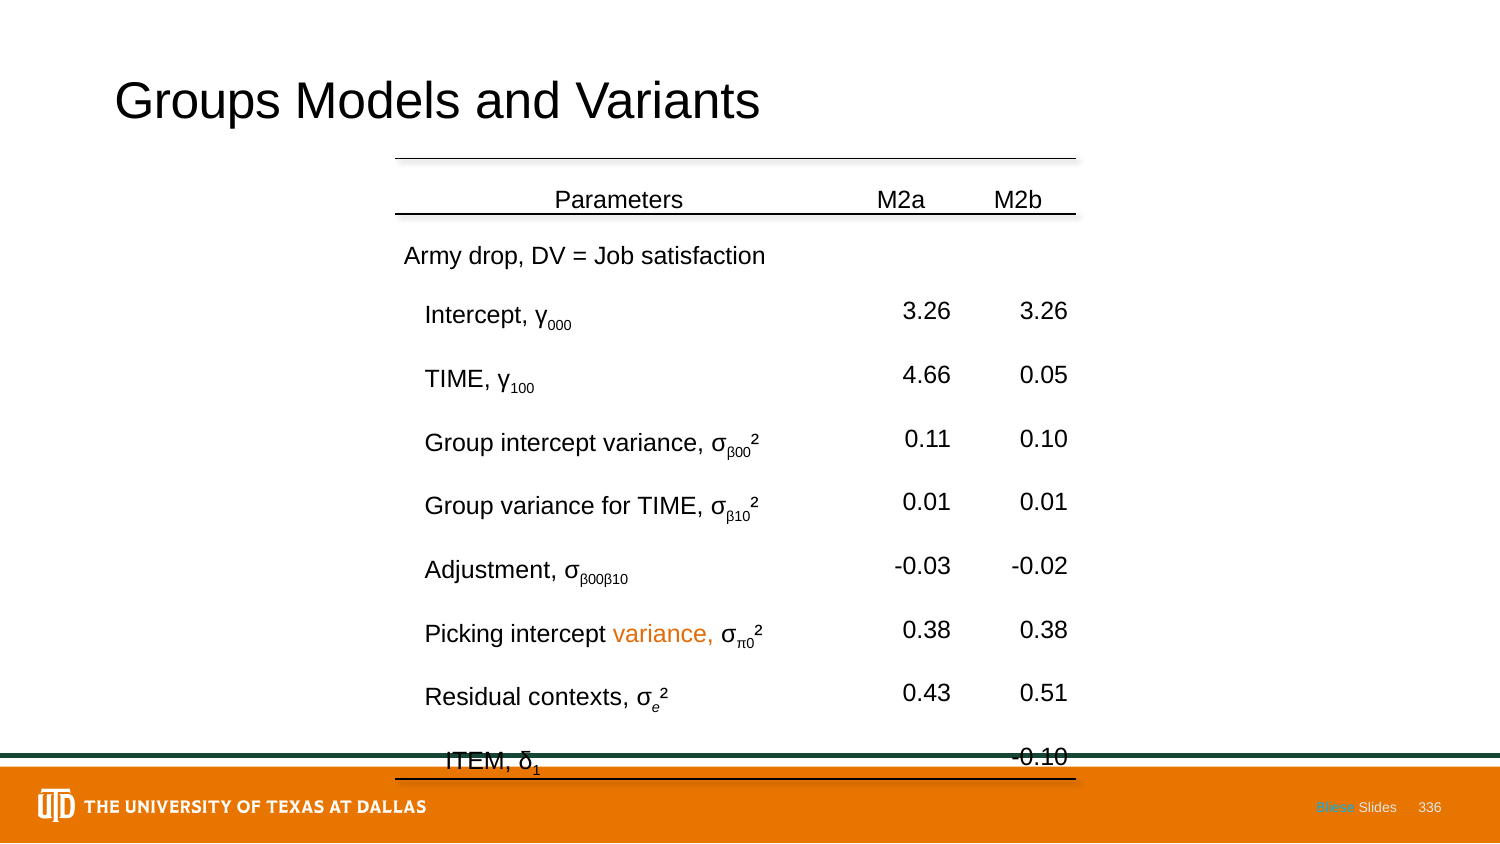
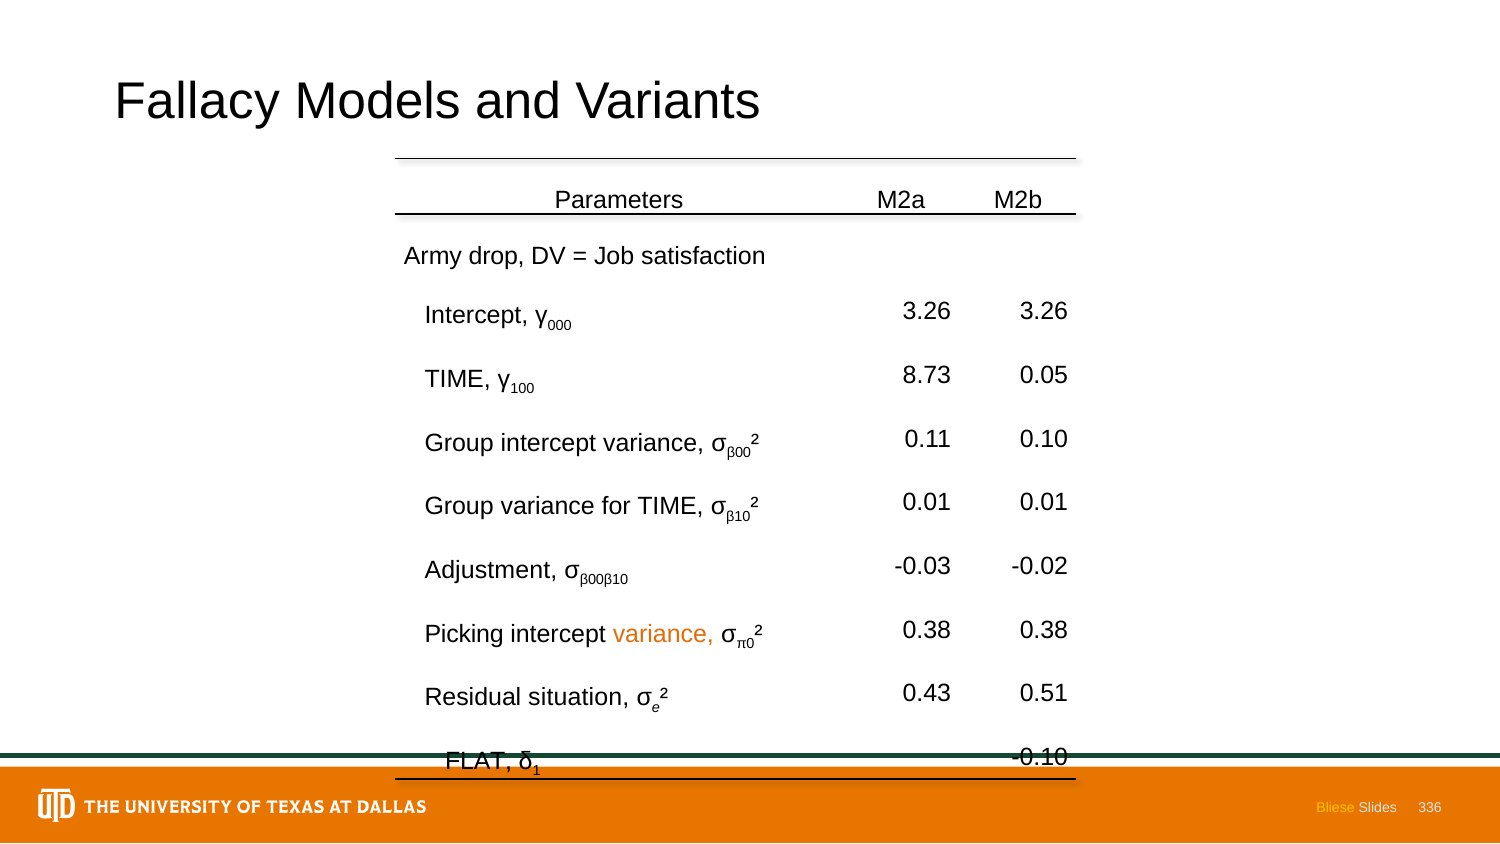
Groups: Groups -> Fallacy (197, 101)
4.66: 4.66 -> 8.73 (927, 375)
contexts: contexts -> situation (579, 697)
ITEM: ITEM -> FLAT (479, 761)
Bliese colour: light blue -> yellow (1336, 808)
